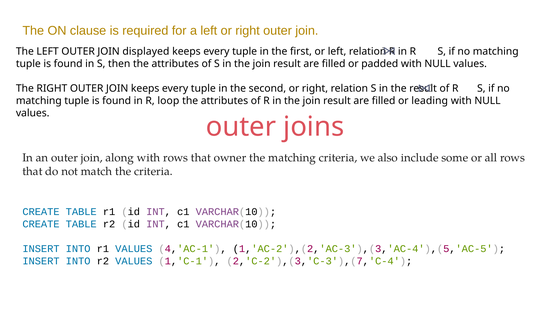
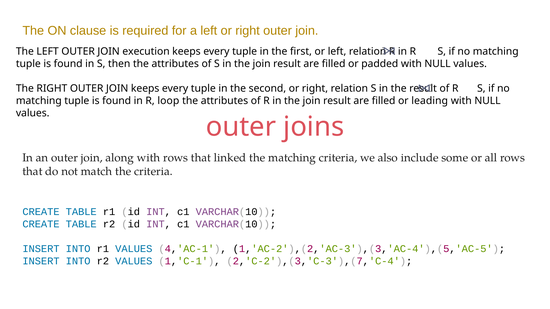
displayed: displayed -> execution (146, 51)
owner: owner -> linked (230, 158)
